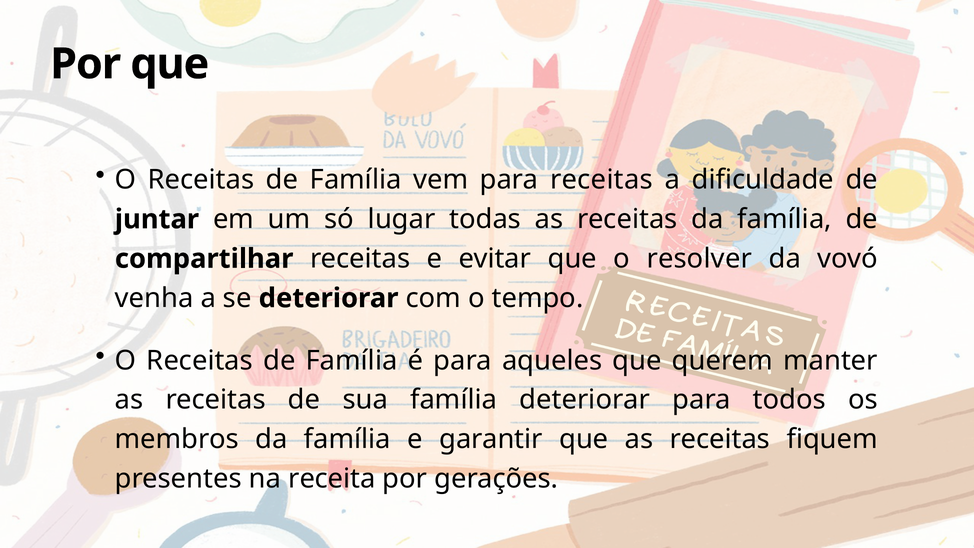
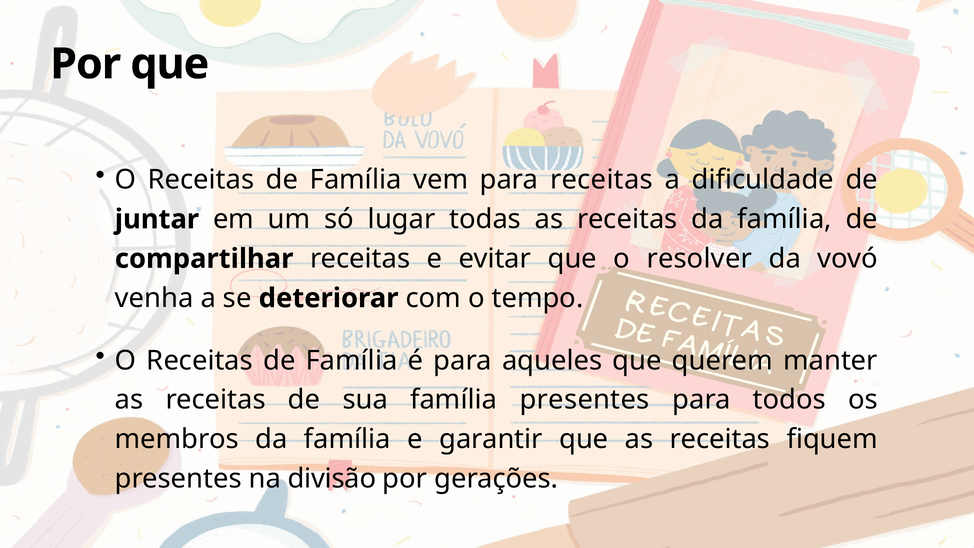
família deteriorar: deteriorar -> presentes (585, 400)
receita: receita -> divisão (332, 479)
